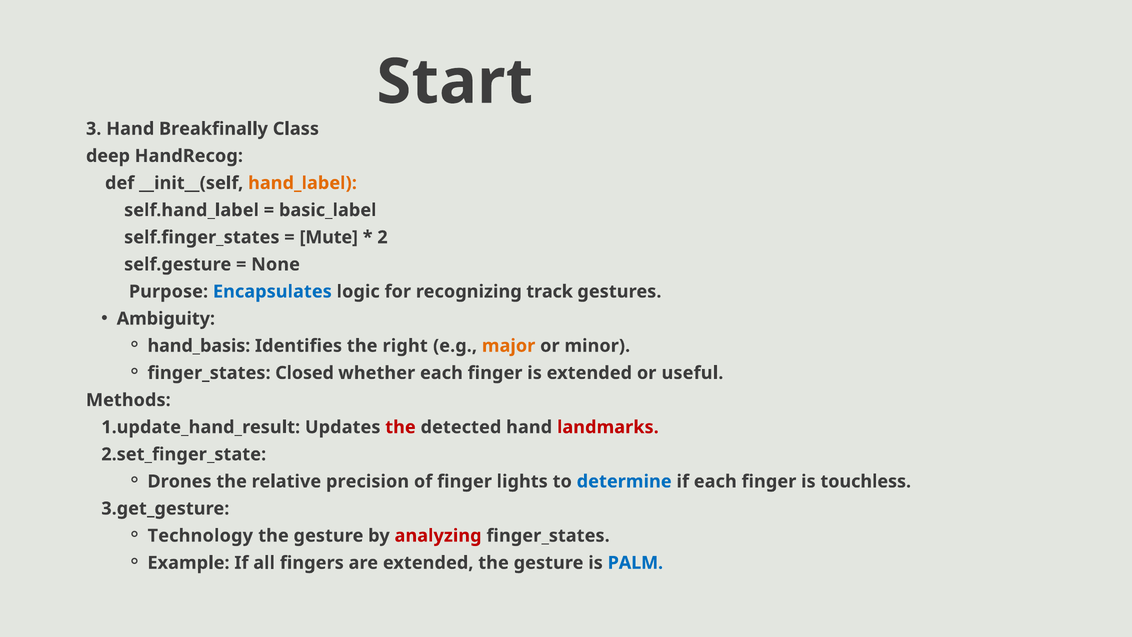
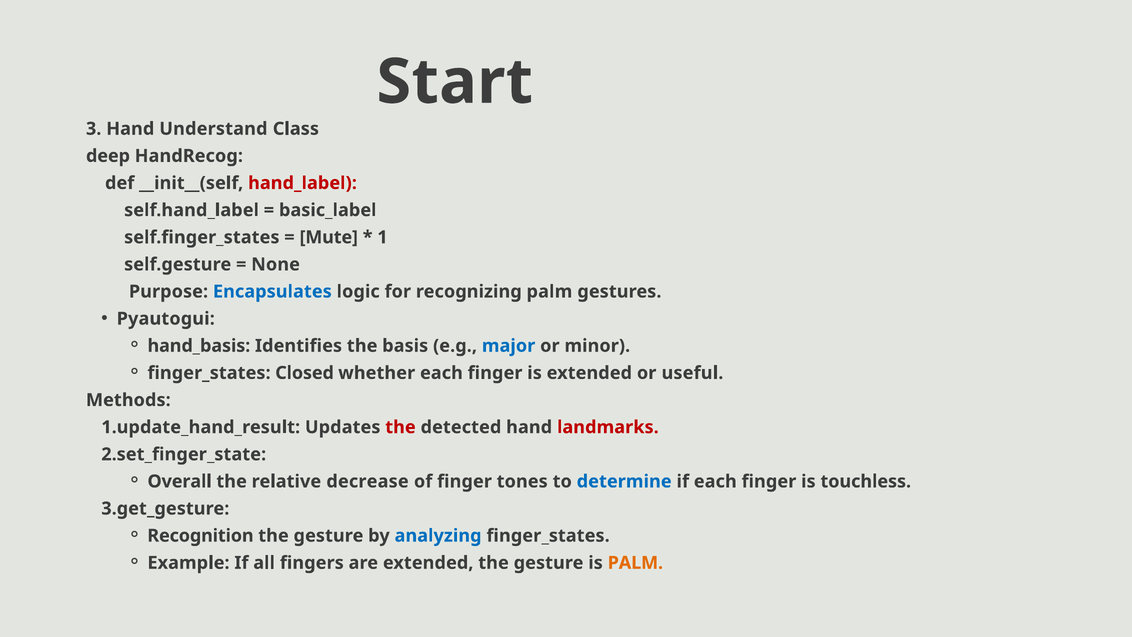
Breakfinally: Breakfinally -> Understand (213, 129)
hand_label colour: orange -> red (302, 183)
2: 2 -> 1 (382, 237)
recognizing track: track -> palm (549, 291)
Ambiguity: Ambiguity -> Pyautogui (166, 319)
right: right -> basis (405, 346)
major colour: orange -> blue (509, 346)
Drones: Drones -> Overall (180, 481)
precision: precision -> decrease (367, 481)
lights: lights -> tones (522, 481)
Technology: Technology -> Recognition (200, 536)
analyzing colour: red -> blue (438, 536)
PALM colour: blue -> orange (635, 563)
